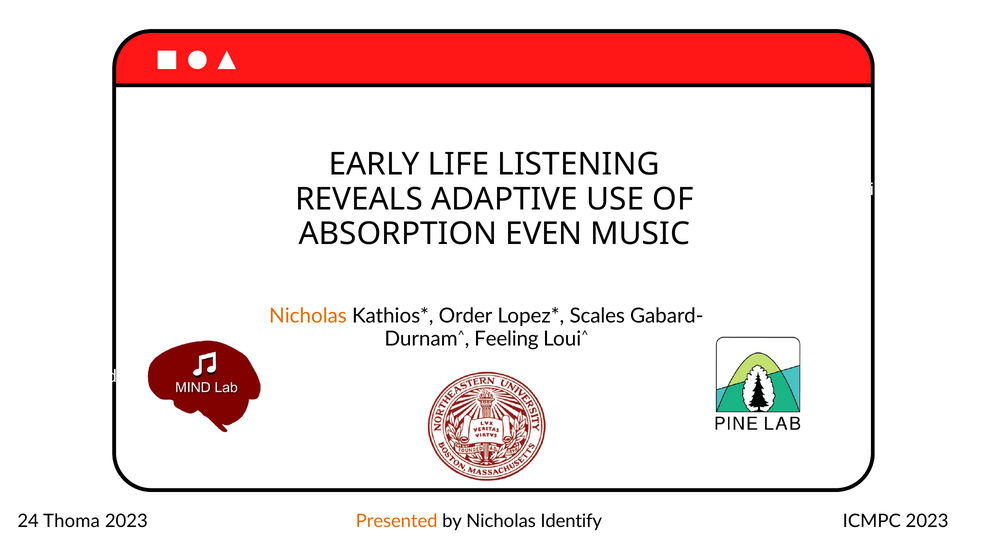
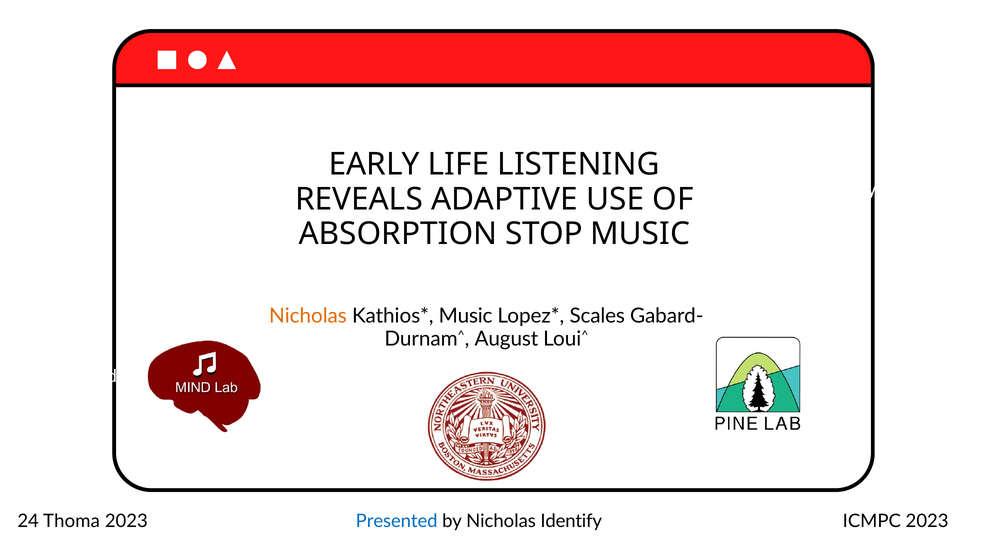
Things: Things -> Psyche (877, 190)
EVEN: EVEN -> STOP (544, 234)
Order: Order -> Music (466, 316)
Feeling: Feeling -> August (506, 339)
Presented colour: orange -> blue (397, 521)
